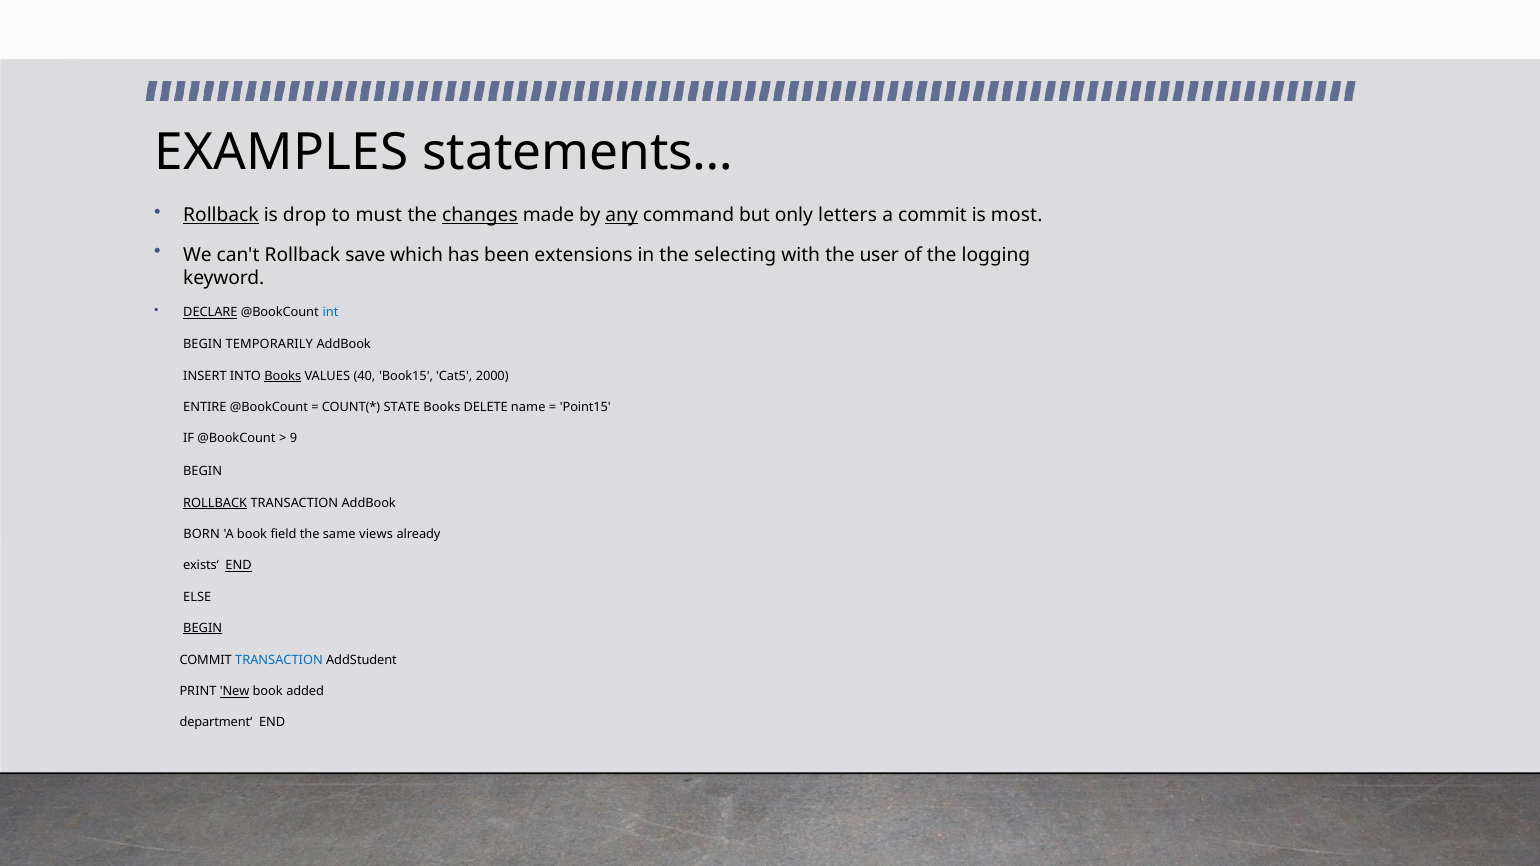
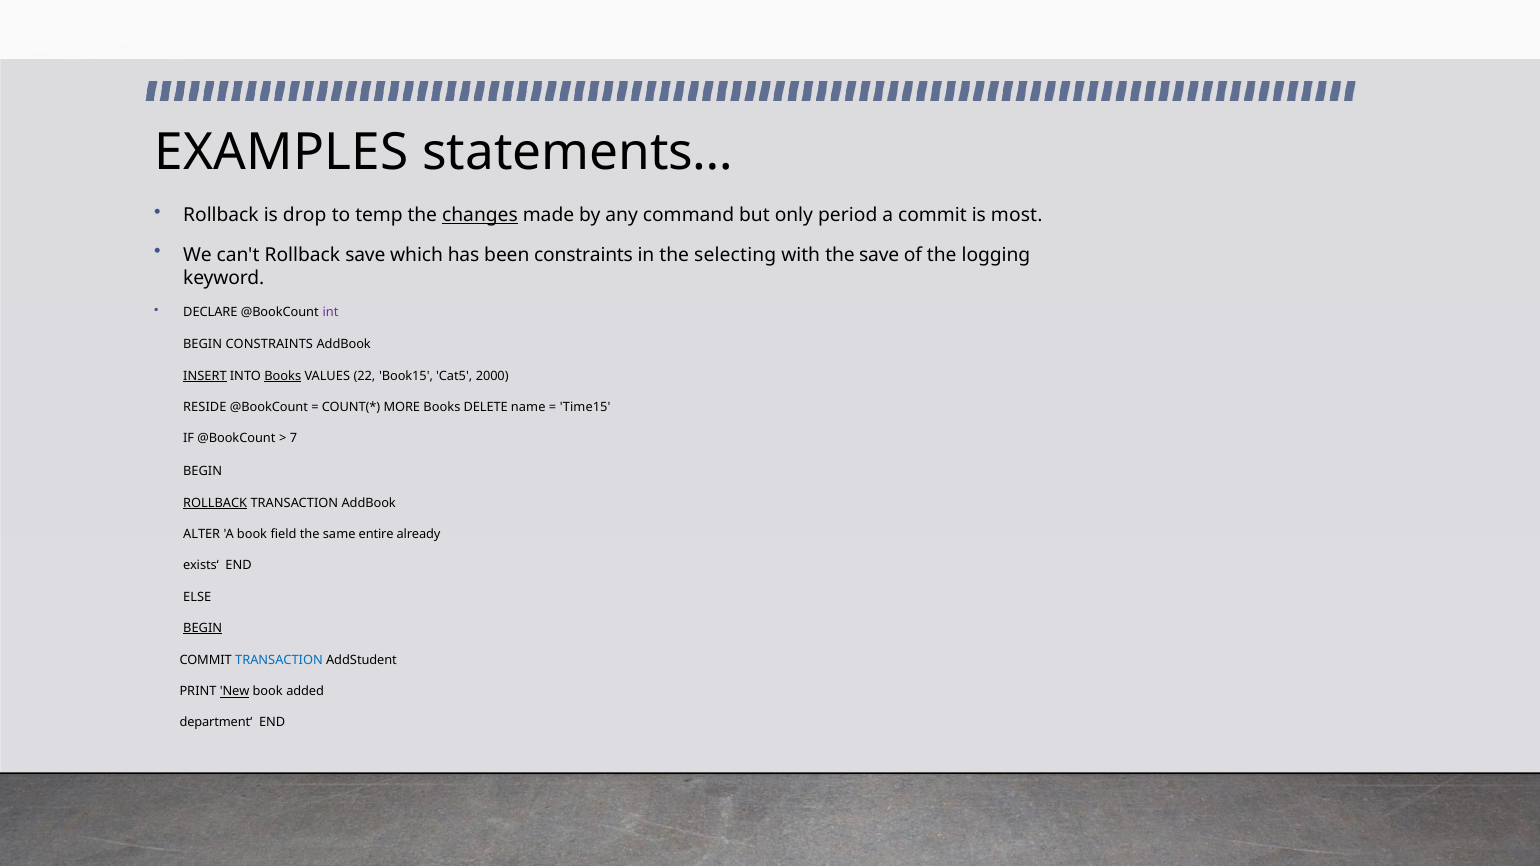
Rollback underline: present -> none (221, 216)
must: must -> temp (379, 216)
any underline: present -> none (622, 216)
letters: letters -> period (848, 216)
been extensions: extensions -> constraints (584, 255)
the user: user -> save (879, 255)
DECLARE underline: present -> none (210, 313)
int colour: blue -> purple (331, 313)
BEGIN TEMPORARILY: TEMPORARILY -> CONSTRAINTS (269, 344)
INSERT underline: none -> present (205, 376)
40: 40 -> 22 (364, 376)
ENTIRE: ENTIRE -> RESIDE (205, 408)
STATE: STATE -> MORE (402, 408)
Point15: Point15 -> Time15 (585, 408)
9: 9 -> 7 (294, 439)
BORN: BORN -> ALTER (202, 534)
views: views -> entire (376, 534)
END underline: present -> none (239, 566)
